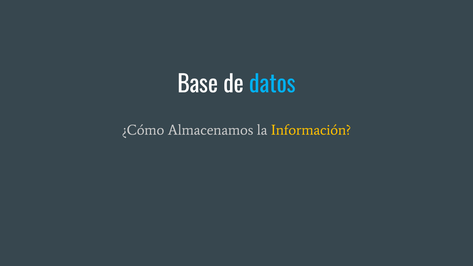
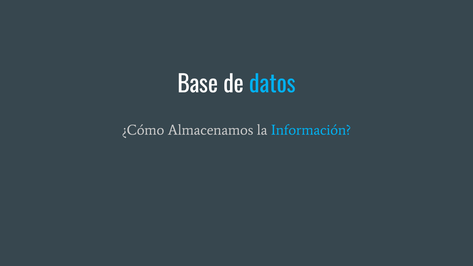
Información colour: yellow -> light blue (311, 130)
